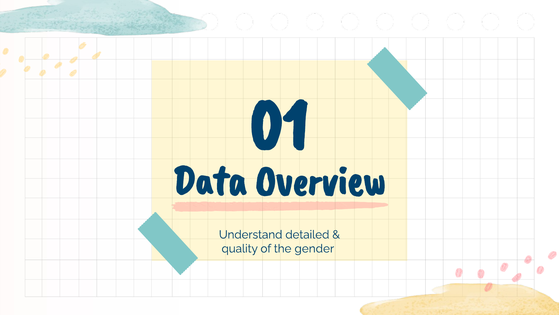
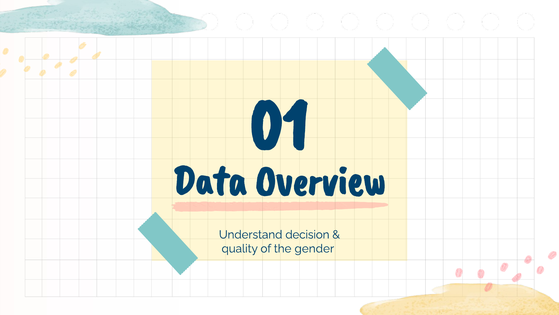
detailed: detailed -> decision (307, 234)
